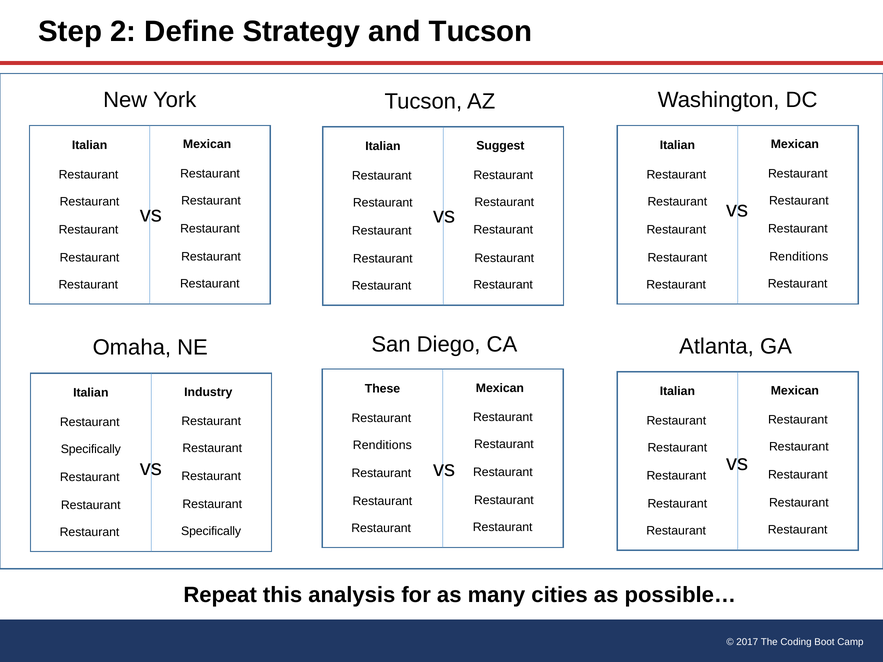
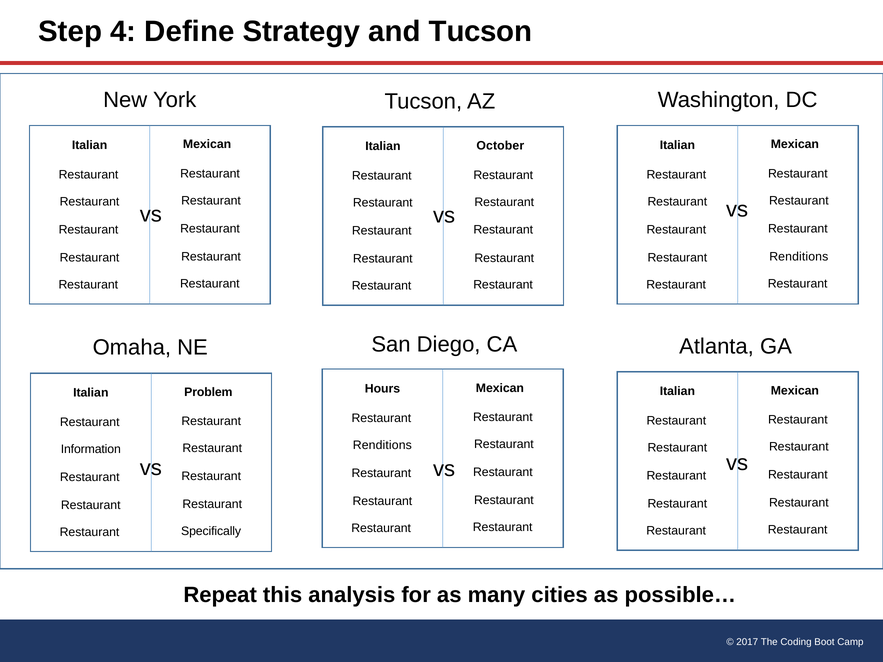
2: 2 -> 4 (123, 31)
Suggest: Suggest -> October (500, 146)
These: These -> Hours (382, 389)
Industry: Industry -> Problem (208, 392)
Specifically: Specifically -> Information (91, 449)
